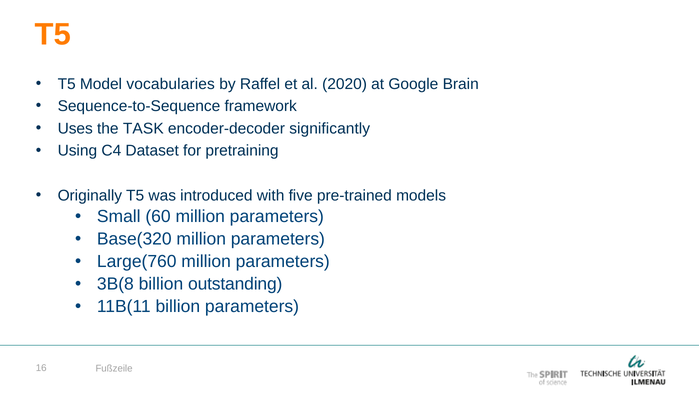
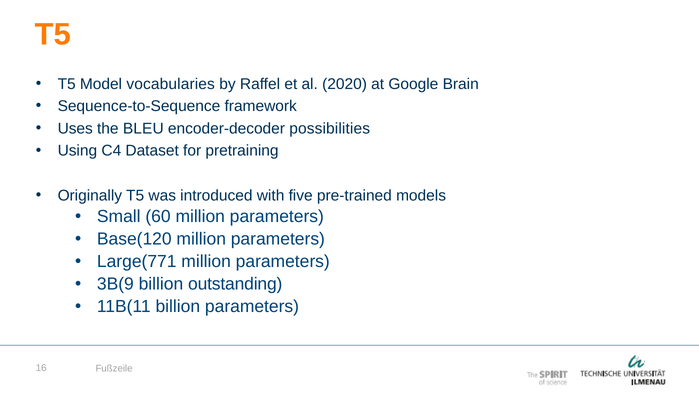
TASK: TASK -> BLEU (143, 129)
significantly: significantly -> possibilities (330, 129)
Base(320: Base(320 -> Base(120 (134, 239)
Large(760: Large(760 -> Large(771 (137, 262)
3B(8: 3B(8 -> 3B(9 (115, 284)
